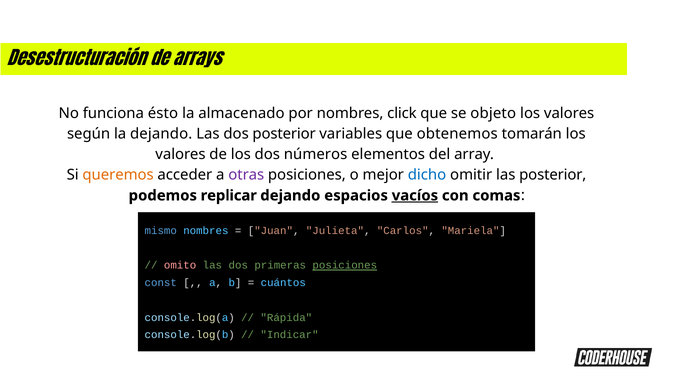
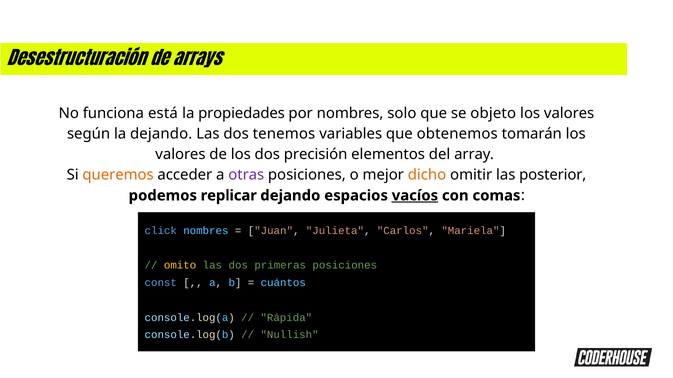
ésto: ésto -> está (163, 113)
almacenado: almacenado -> propiedades (242, 113)
click: click -> solo (402, 113)
dos posterior: posterior -> tenemos (284, 134)
números: números -> precisión (316, 155)
dicho colour: blue -> orange (427, 175)
mismo: mismo -> click (161, 231)
omito colour: pink -> yellow (180, 266)
posiciones underline: present -> none (345, 266)
Indicar: Indicar -> Nullish (290, 335)
